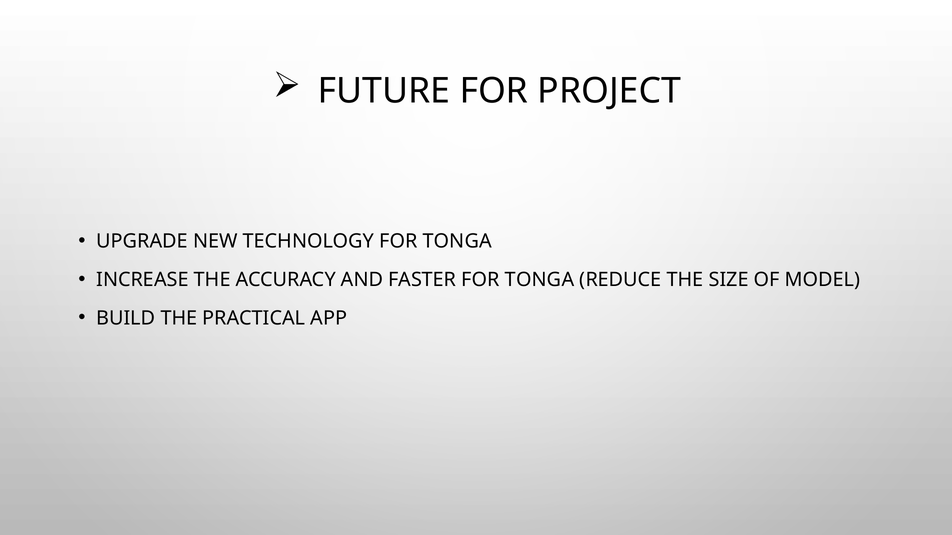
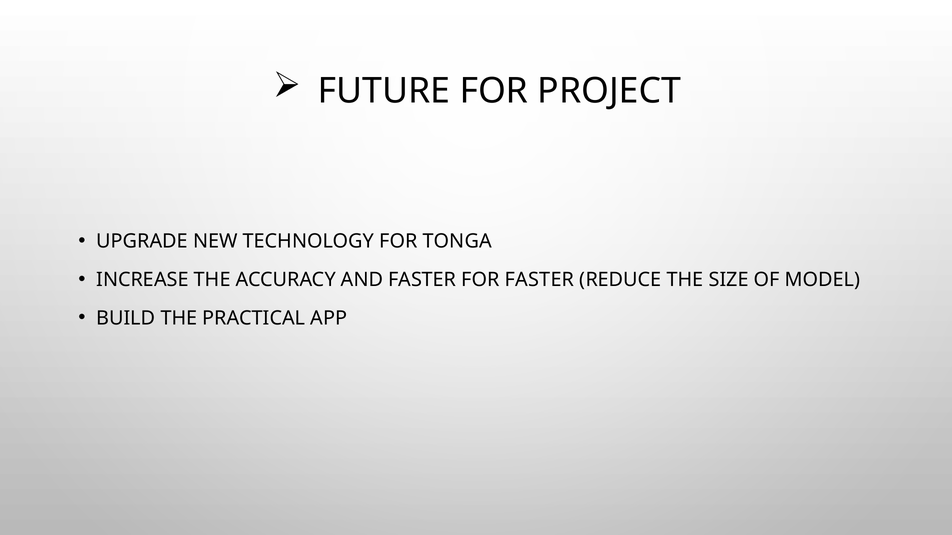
FASTER FOR TONGA: TONGA -> FASTER (540, 280)
